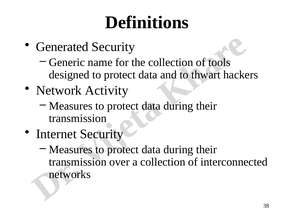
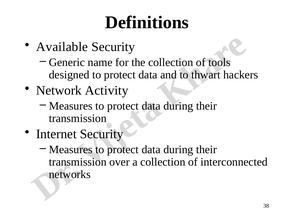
Generated: Generated -> Available (62, 47)
